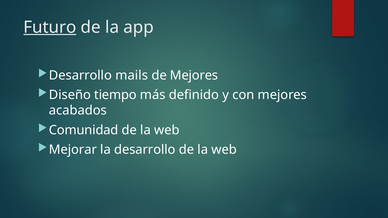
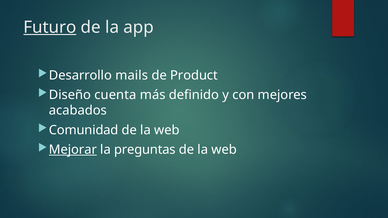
de Mejores: Mejores -> Product (194, 75)
tiempo: tiempo -> cuenta (115, 95)
Mejorar underline: none -> present (73, 150)
la desarrollo: desarrollo -> preguntas (145, 150)
